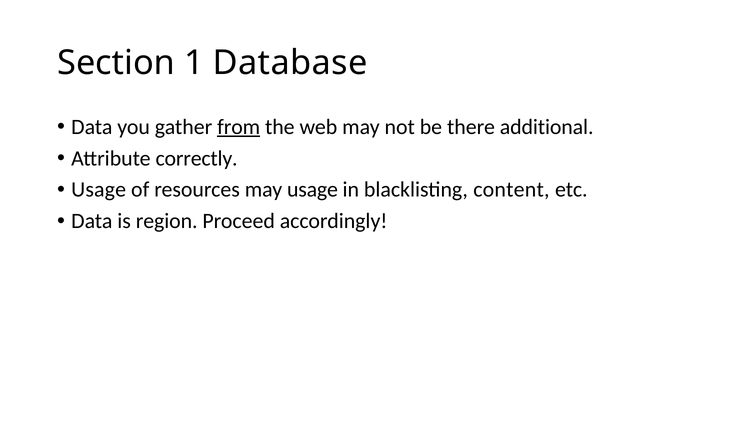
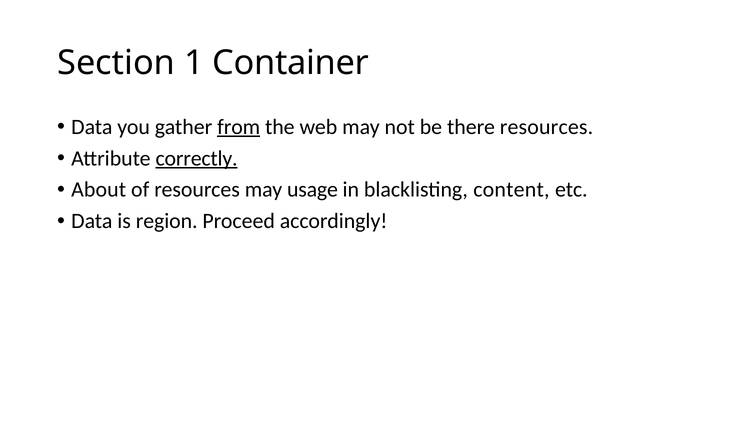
Database: Database -> Container (291, 63)
there additional: additional -> resources (547, 127)
correctly underline: none -> present (197, 158)
Usage: Usage -> About (99, 190)
